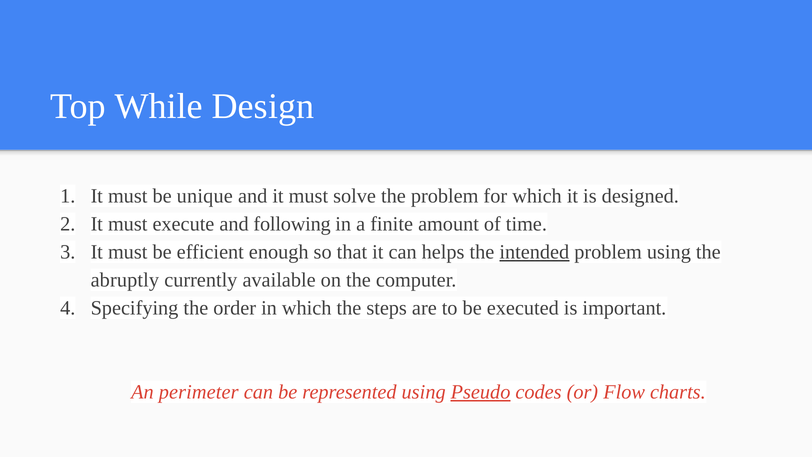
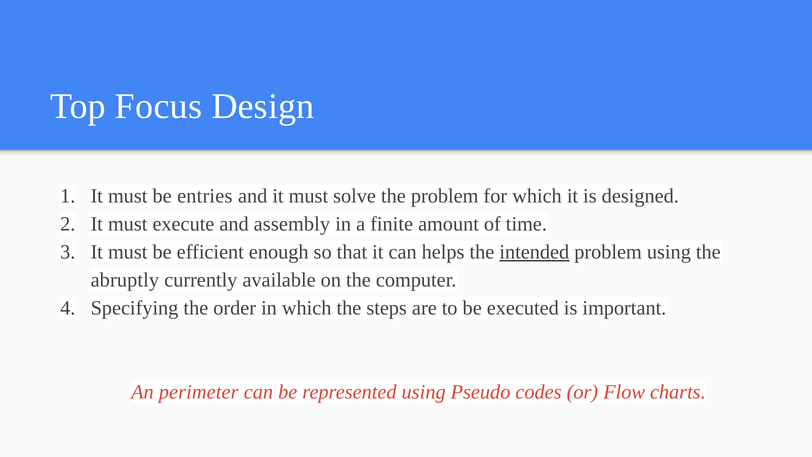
While: While -> Focus (159, 107)
unique: unique -> entries (205, 196)
following: following -> assembly (292, 224)
Pseudo underline: present -> none (481, 392)
